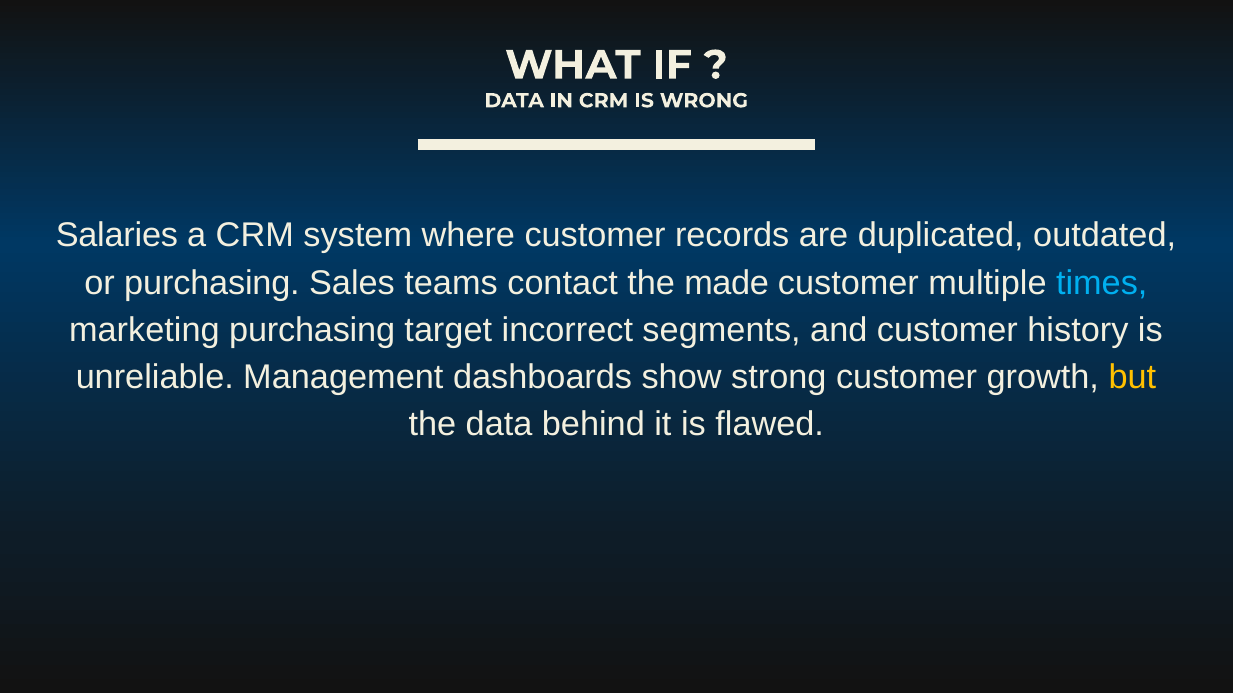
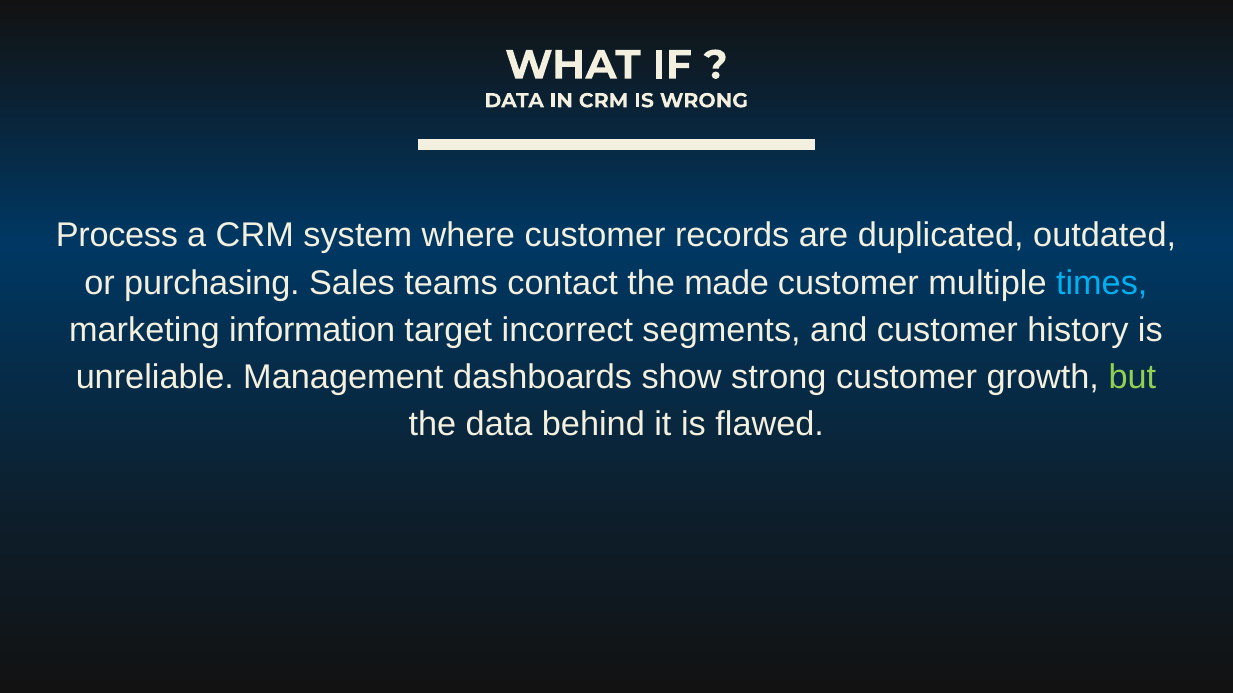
Salaries: Salaries -> Process (117, 236)
marketing purchasing: purchasing -> information (312, 330)
but colour: yellow -> light green (1132, 378)
